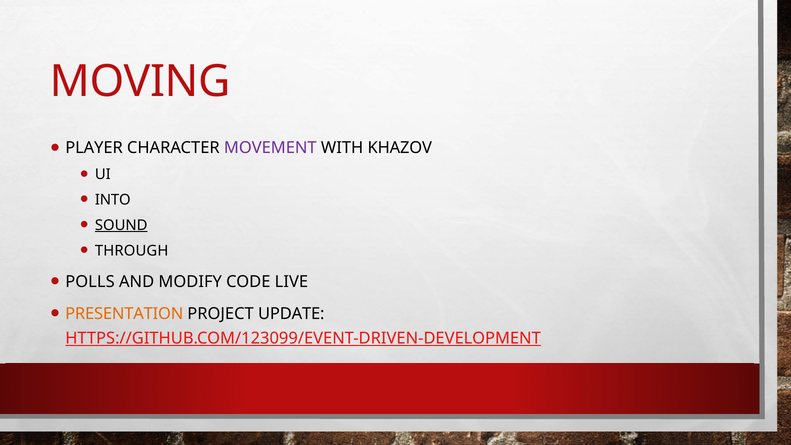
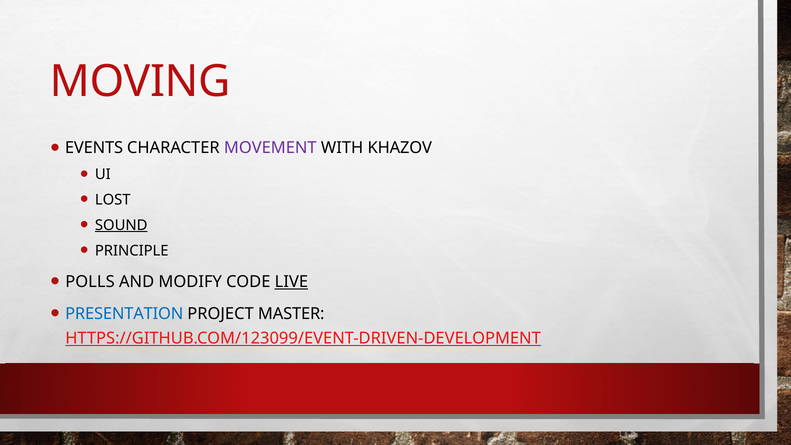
PLAYER: PLAYER -> EVENTS (94, 148)
INTO: INTO -> LOST (113, 200)
THROUGH: THROUGH -> PRINCIPLE (132, 251)
LIVE underline: none -> present (291, 282)
PRESENTATION colour: orange -> blue (124, 314)
UPDATE: UPDATE -> MASTER (291, 314)
